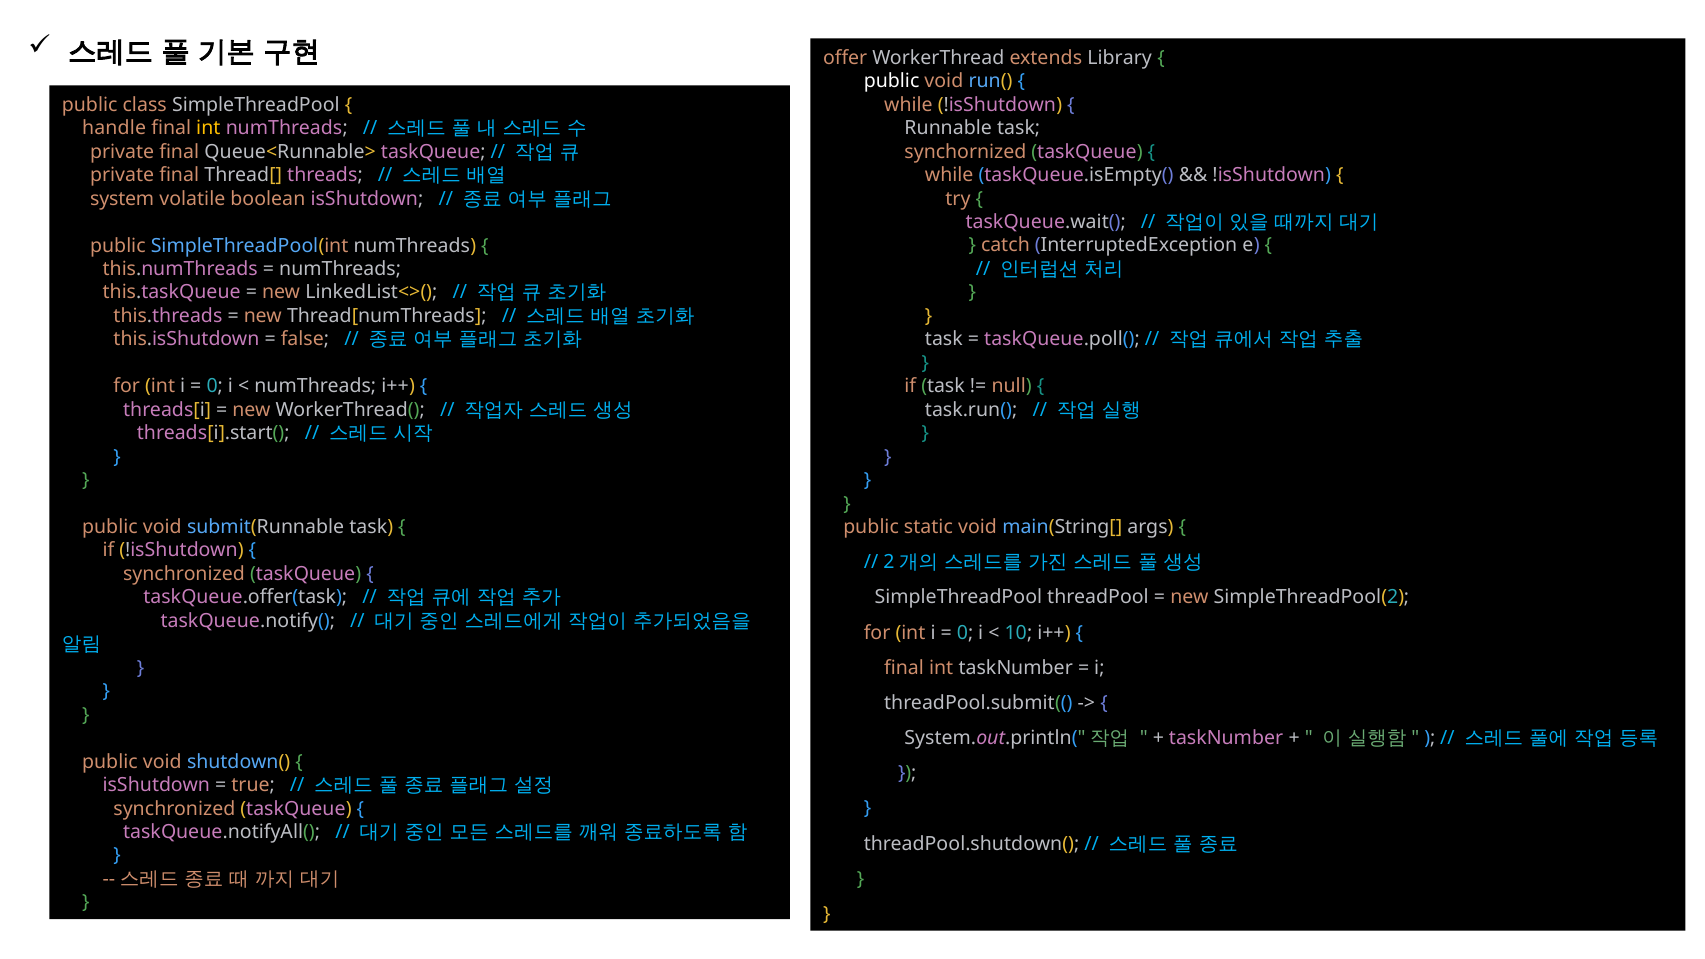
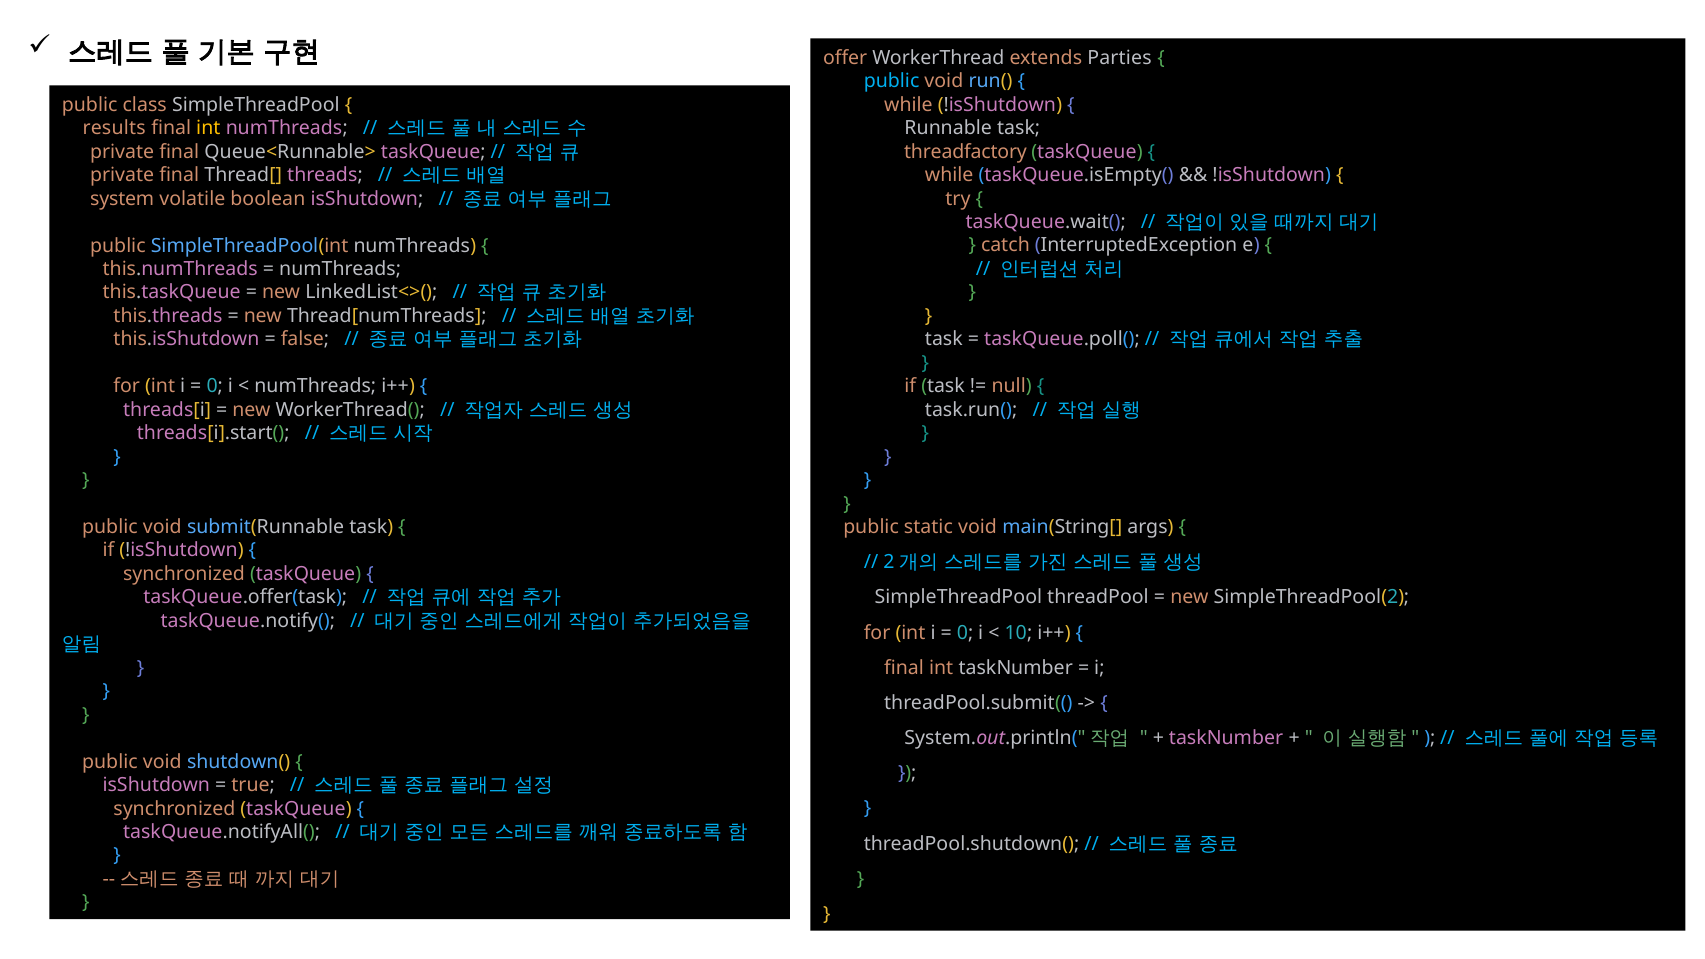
Library: Library -> Parties (1120, 58)
public colour: white -> light blue (892, 81)
handle: handle -> results (114, 128)
synchornized: synchornized -> threadfactory (966, 152)
